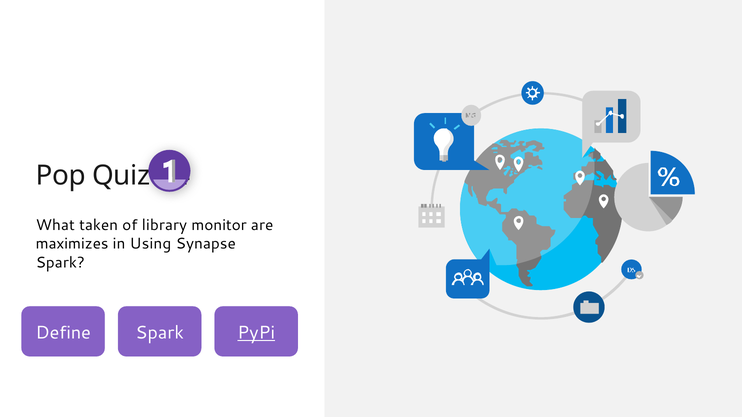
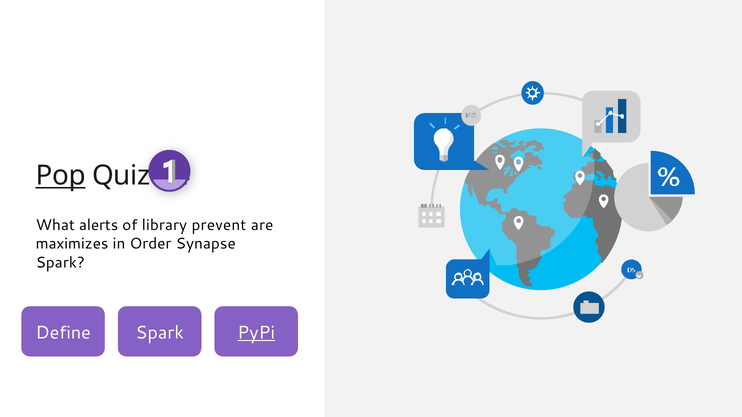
Pop underline: none -> present (61, 176)
taken: taken -> alerts (99, 226)
monitor: monitor -> prevent (219, 226)
Using: Using -> Order (151, 244)
